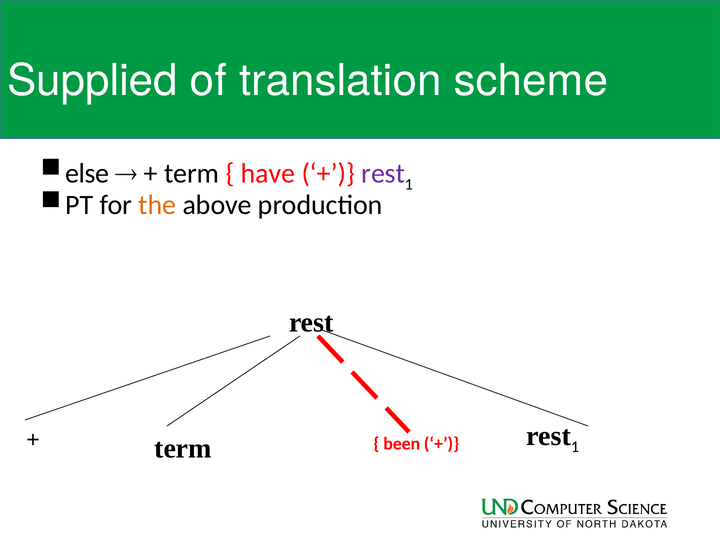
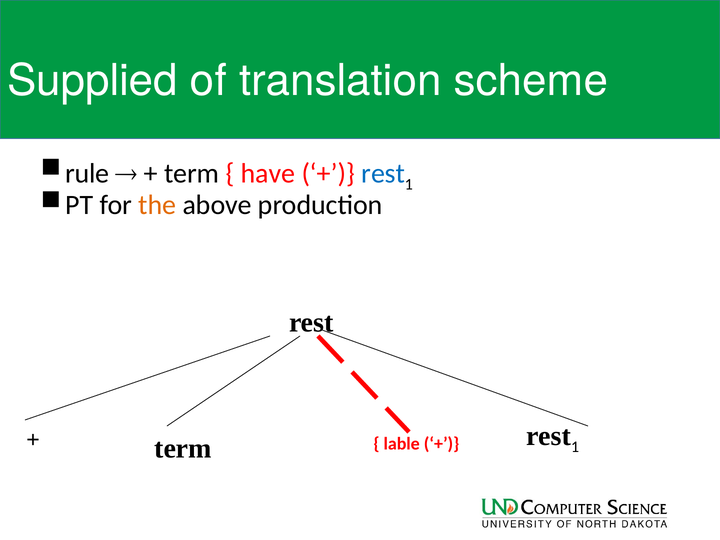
else: else -> rule (87, 174)
rest colour: purple -> blue (383, 174)
been: been -> lable (402, 444)
